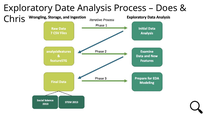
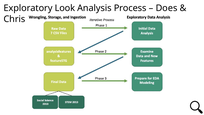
Date: Date -> Look (65, 8)
